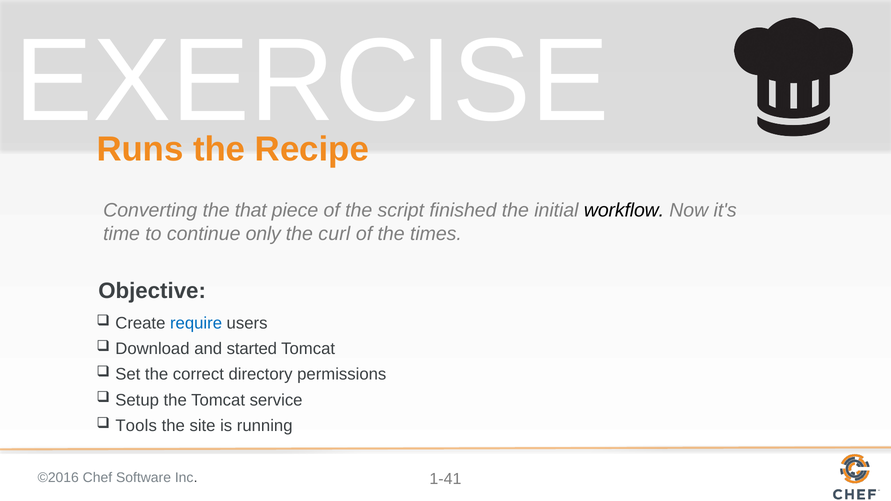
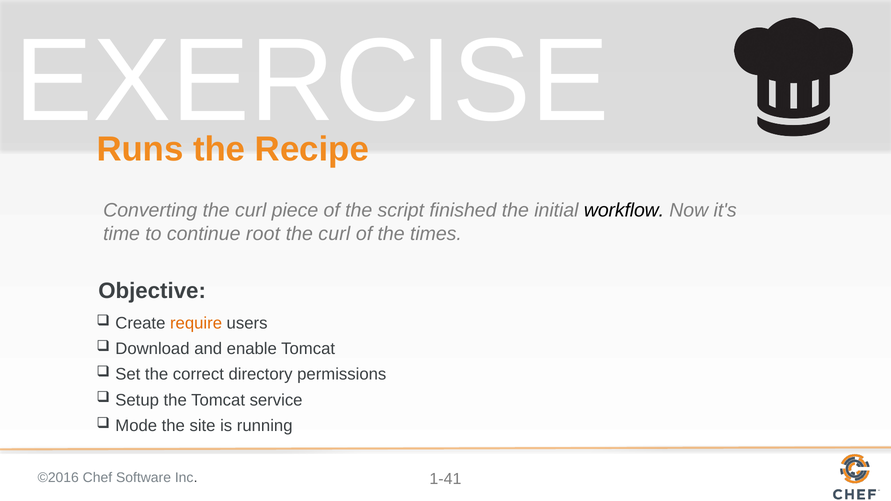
Converting the that: that -> curl (251, 210)
only: only -> root (263, 234)
require colour: blue -> orange (196, 323)
started: started -> enable (252, 349)
Tools: Tools -> Mode (136, 426)
